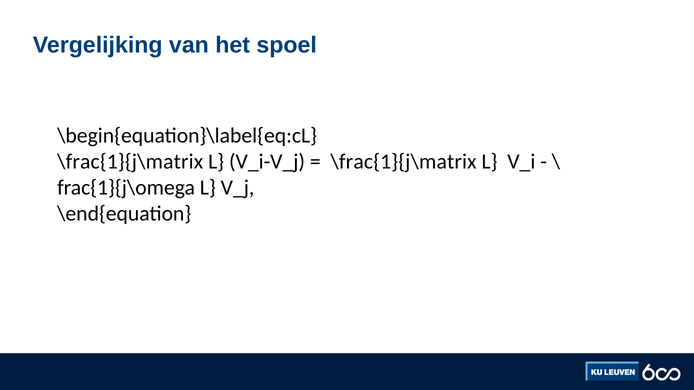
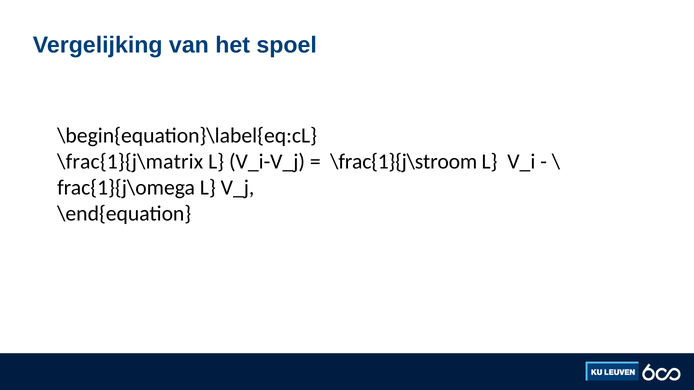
\frac{1}{j\matrix: \frac{1}{j\matrix -> \frac{1}{j\stroom (404, 162)
